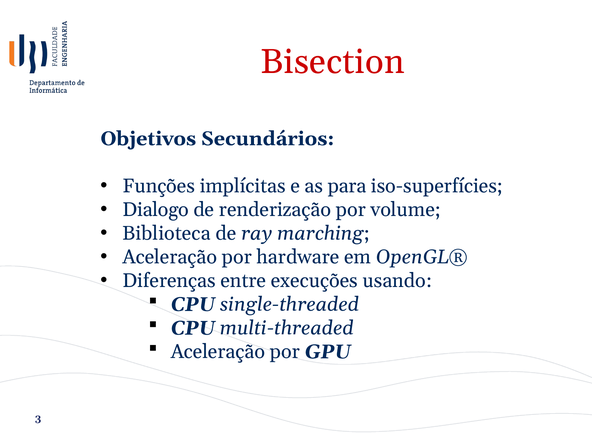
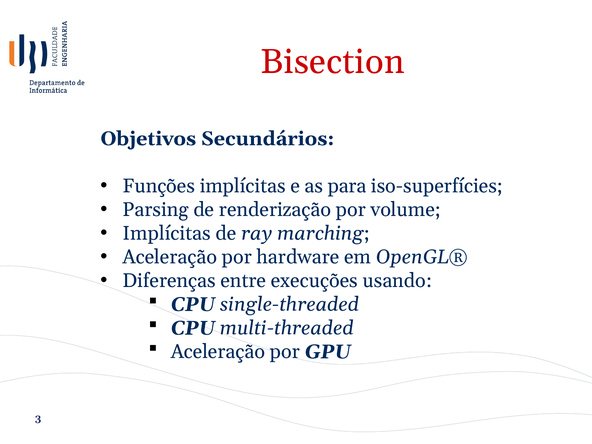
Dialogo: Dialogo -> Parsing (156, 210)
Biblioteca: Biblioteca -> Implícitas (167, 233)
